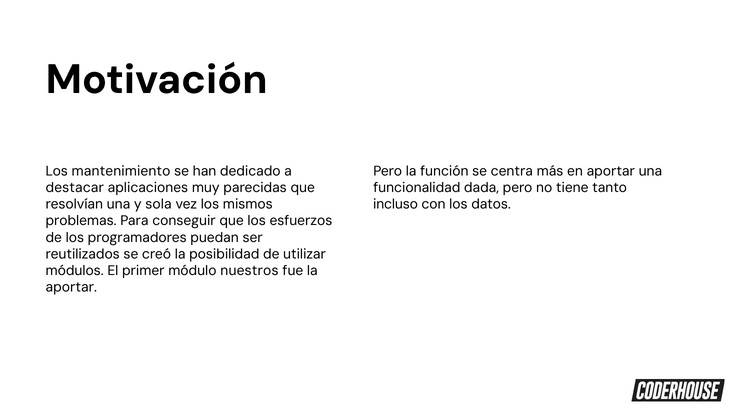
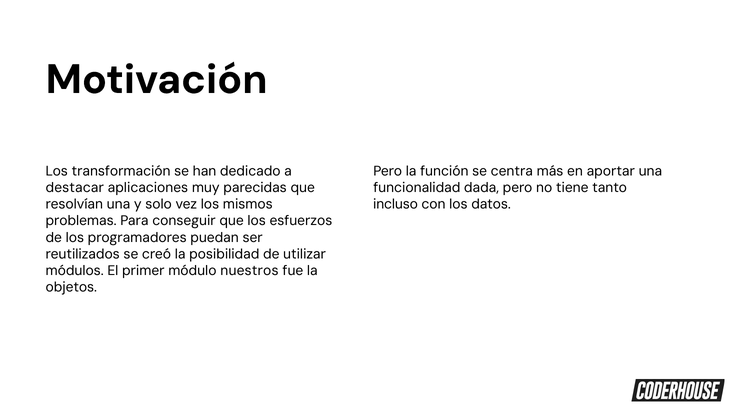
mantenimiento: mantenimiento -> transformación (121, 171)
sola: sola -> solo (159, 204)
aportar: aportar -> objetos (71, 287)
